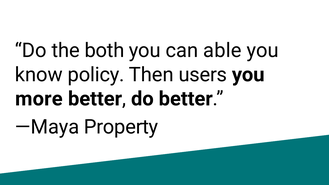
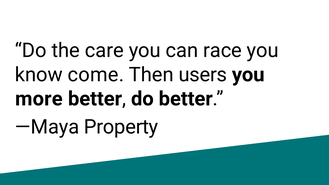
both: both -> care (104, 51)
able: able -> race (223, 51)
policy: policy -> come (96, 75)
